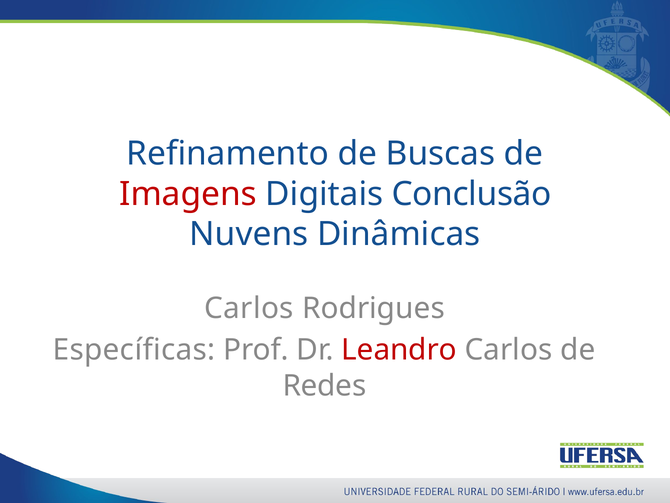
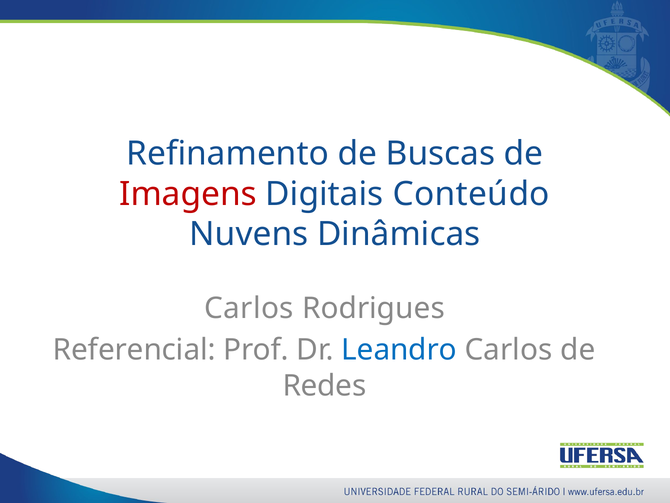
Conclusão: Conclusão -> Conteúdo (471, 194)
Específicas: Específicas -> Referencial (134, 350)
Leandro colour: red -> blue (399, 350)
